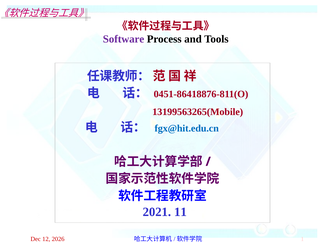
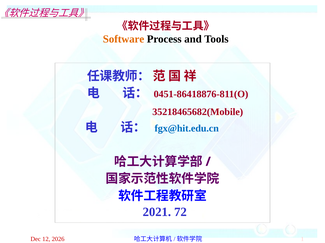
Software colour: purple -> orange (124, 39)
13199563265(Mobile: 13199563265(Mobile -> 35218465682(Mobile (198, 112)
11: 11 -> 72 (180, 213)
